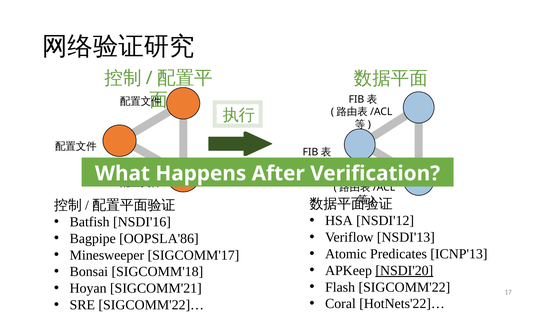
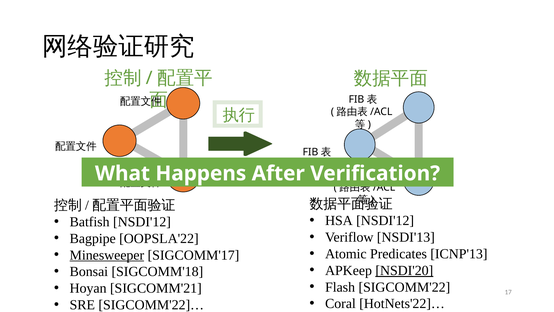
Batfish NSDI'16: NSDI'16 -> NSDI'12 (142, 222)
OOPSLA'86: OOPSLA'86 -> OOPSLA'22 (159, 238)
Minesweeper underline: none -> present (107, 255)
